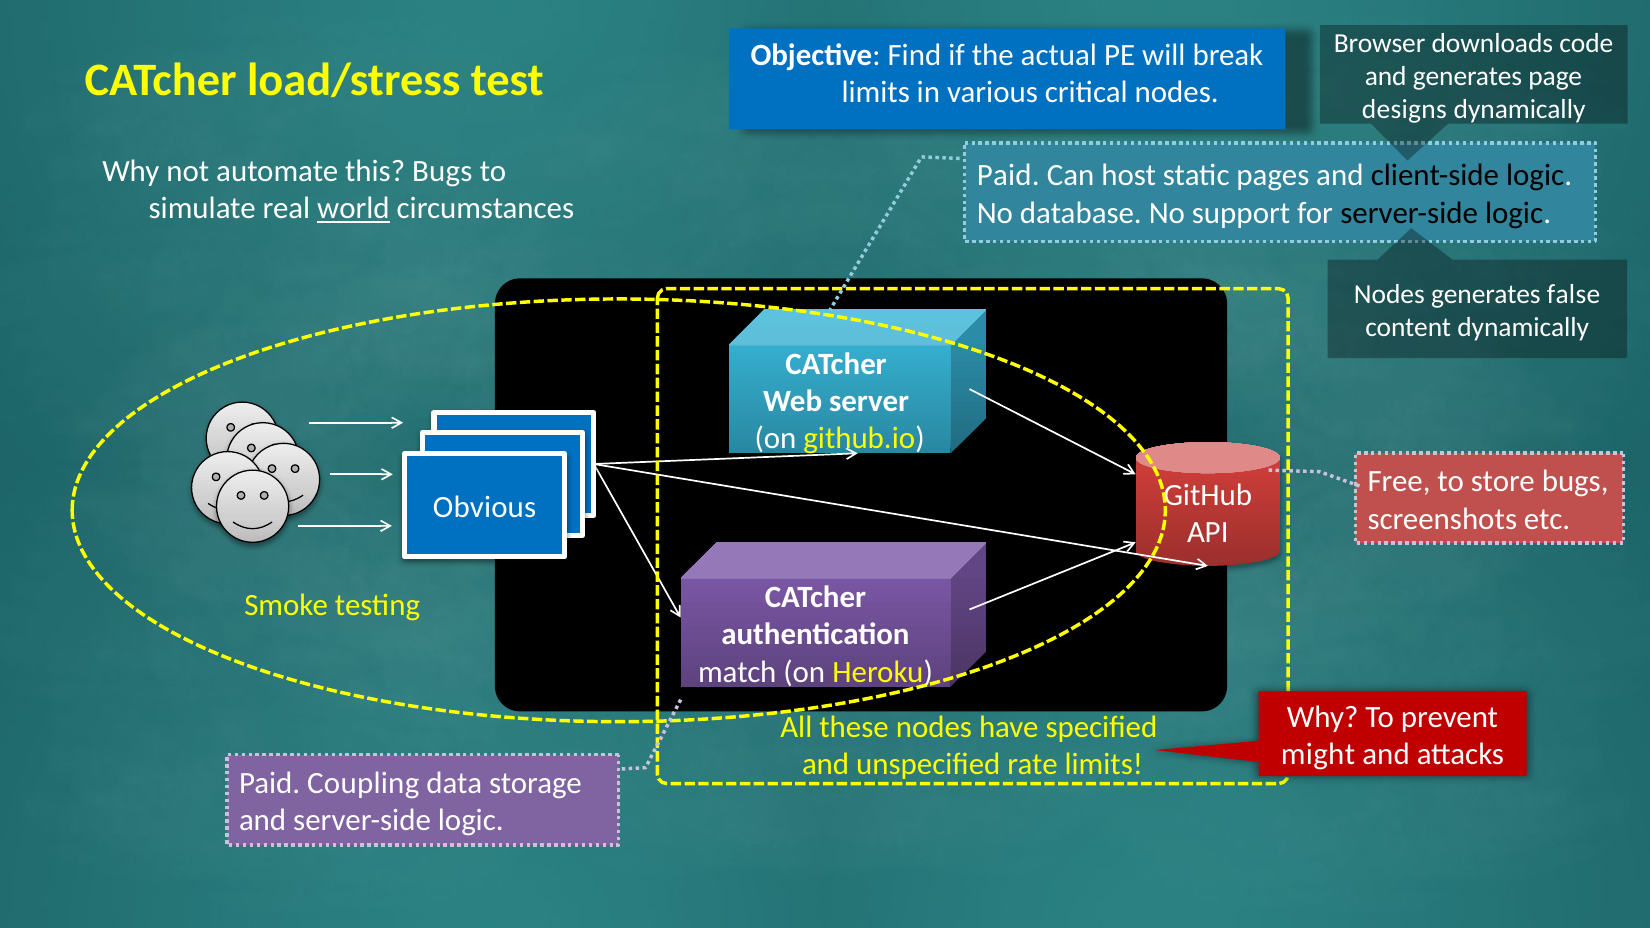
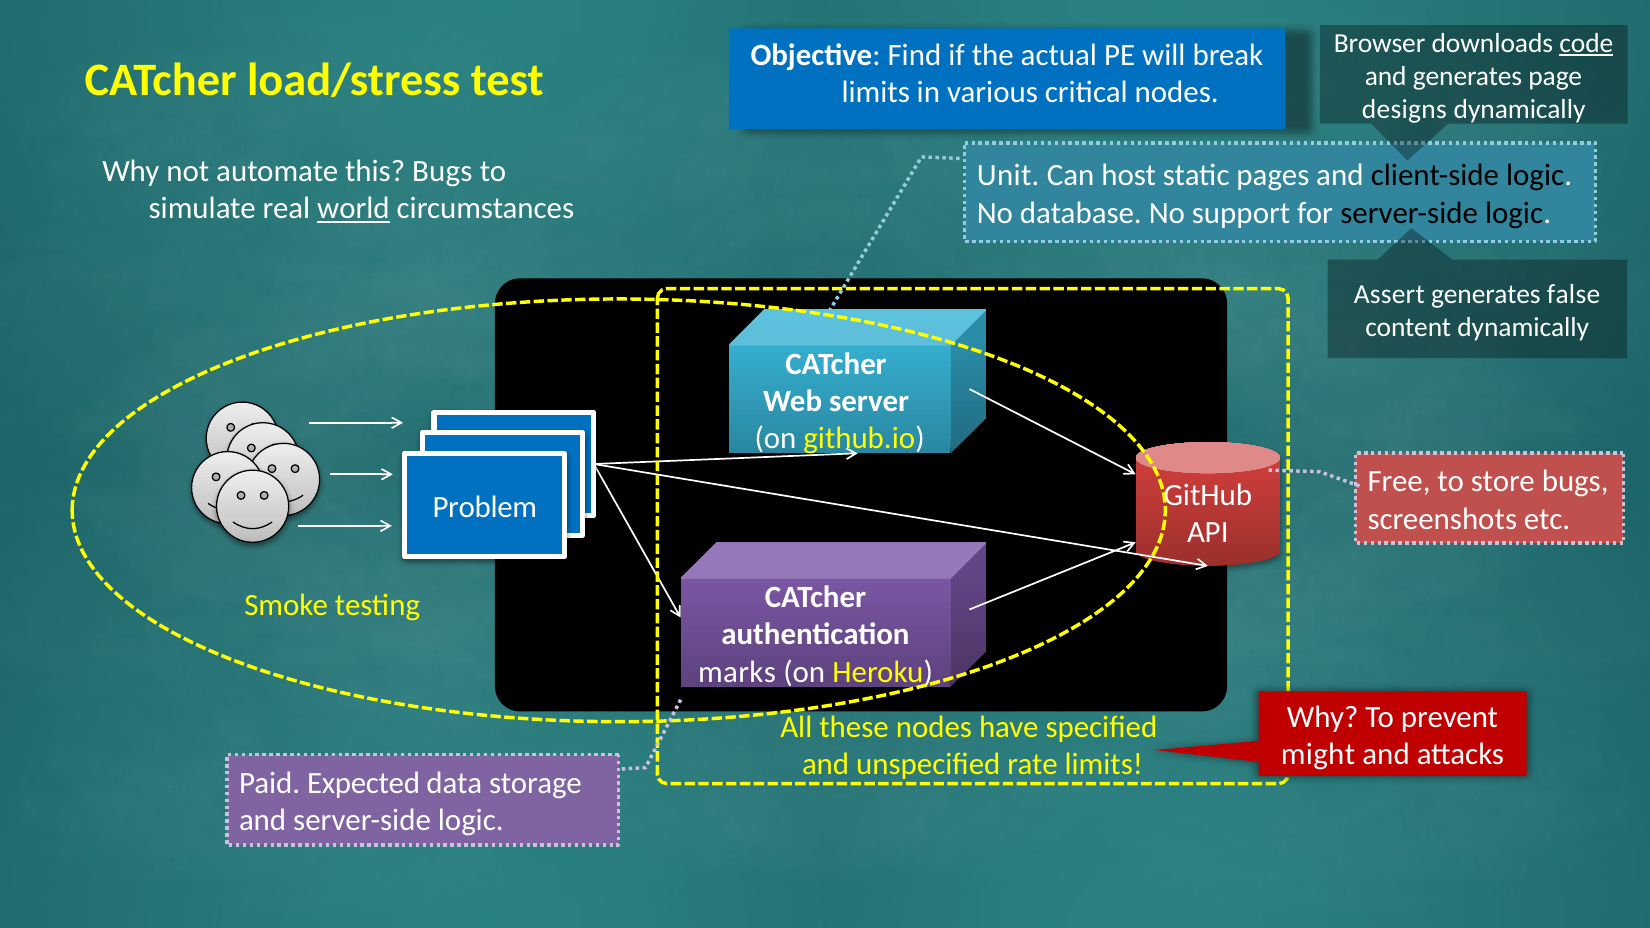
code underline: none -> present (1586, 43)
Paid: Paid -> Unit (1008, 176)
Nodes: Nodes -> Assert (1389, 294)
Obvious: Obvious -> Problem (485, 507)
match: match -> marks (737, 672)
Coupling: Coupling -> Expected (364, 783)
